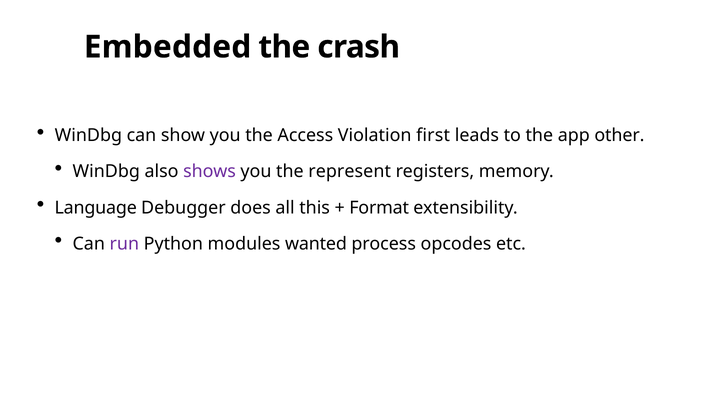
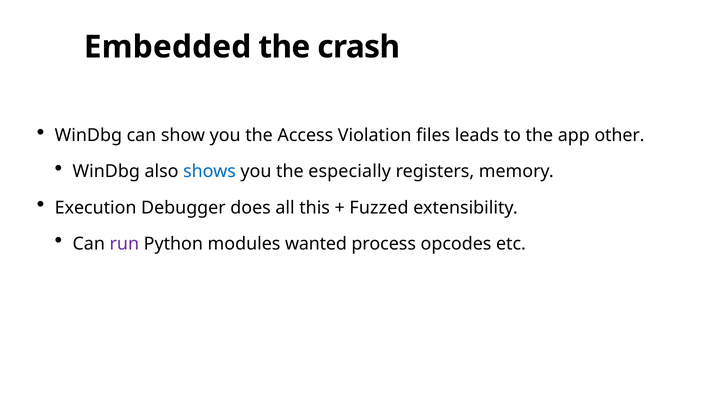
first: first -> files (433, 136)
shows colour: purple -> blue (210, 172)
represent: represent -> especially (350, 172)
Language: Language -> Execution (96, 208)
Format: Format -> Fuzzed (379, 208)
